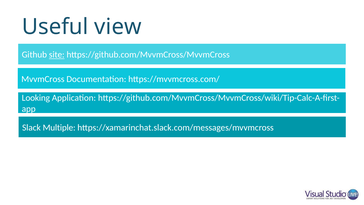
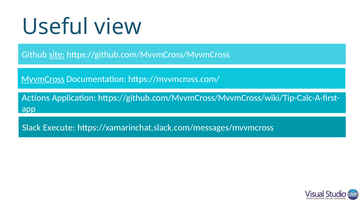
MvvmCross underline: none -> present (43, 79)
Looking: Looking -> Actions (36, 98)
Multiple: Multiple -> Execute (59, 127)
